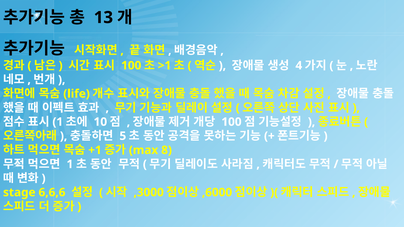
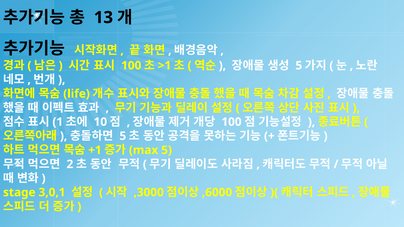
4: 4 -> 5 (299, 66)
8: 8 -> 5 (167, 150)
1: 1 -> 2 (70, 164)
6,6,6: 6,6,6 -> 3,0,1 (52, 193)
